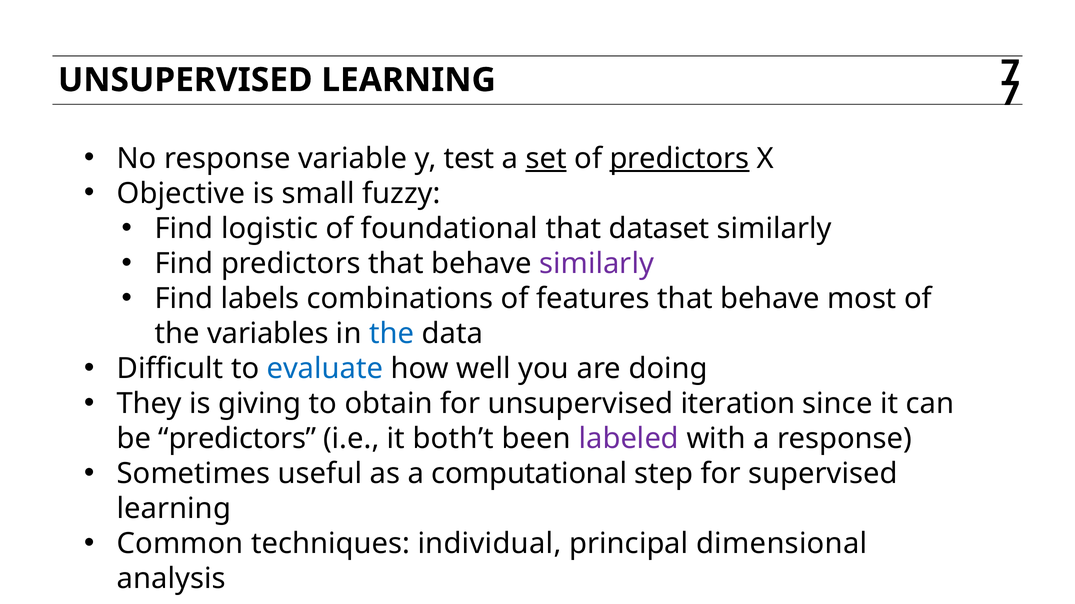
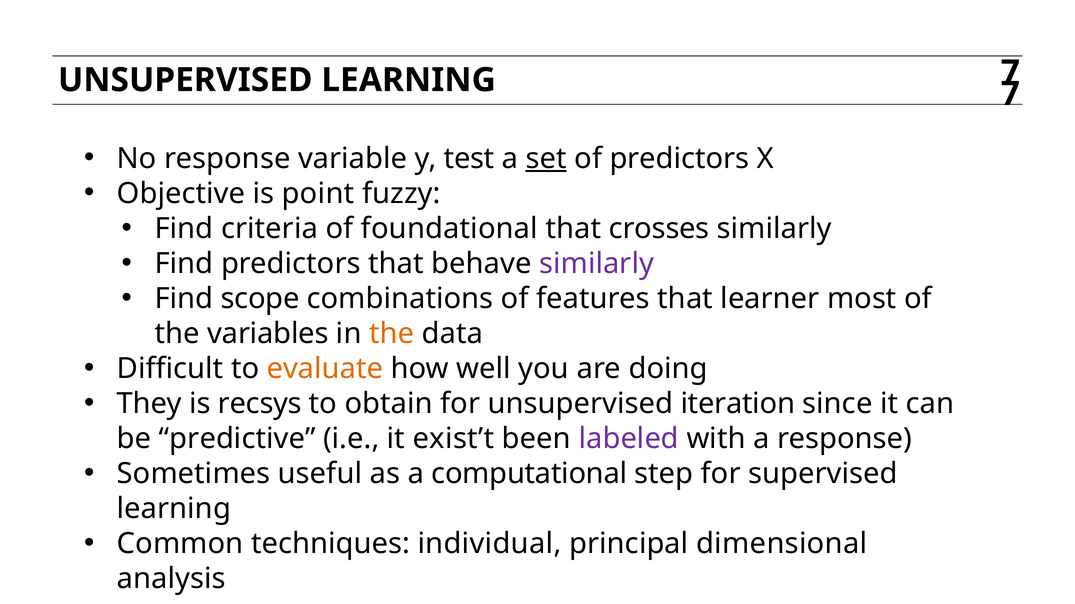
predictors underline: present -> none (679, 158)
small: small -> point (318, 193)
logistic: logistic -> criteria (270, 228)
dataset: dataset -> crosses (659, 228)
labels: labels -> scope (260, 298)
features that behave: behave -> learner (770, 298)
the colour: blue -> orange (392, 333)
evaluate colour: blue -> orange (325, 368)
giving: giving -> recsys (260, 403)
be predictors: predictors -> predictive (237, 438)
both’t: both’t -> exist’t (453, 438)
